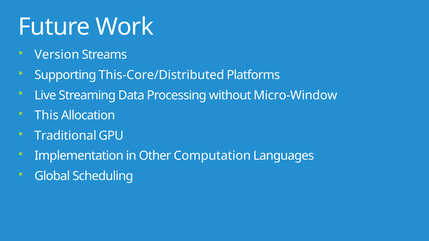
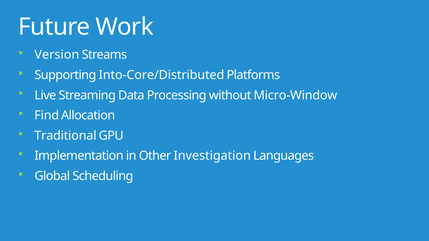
This-Core/Distributed: This-Core/Distributed -> Into-Core/Distributed (161, 75)
This: This -> Find (47, 116)
Computation: Computation -> Investigation (212, 156)
